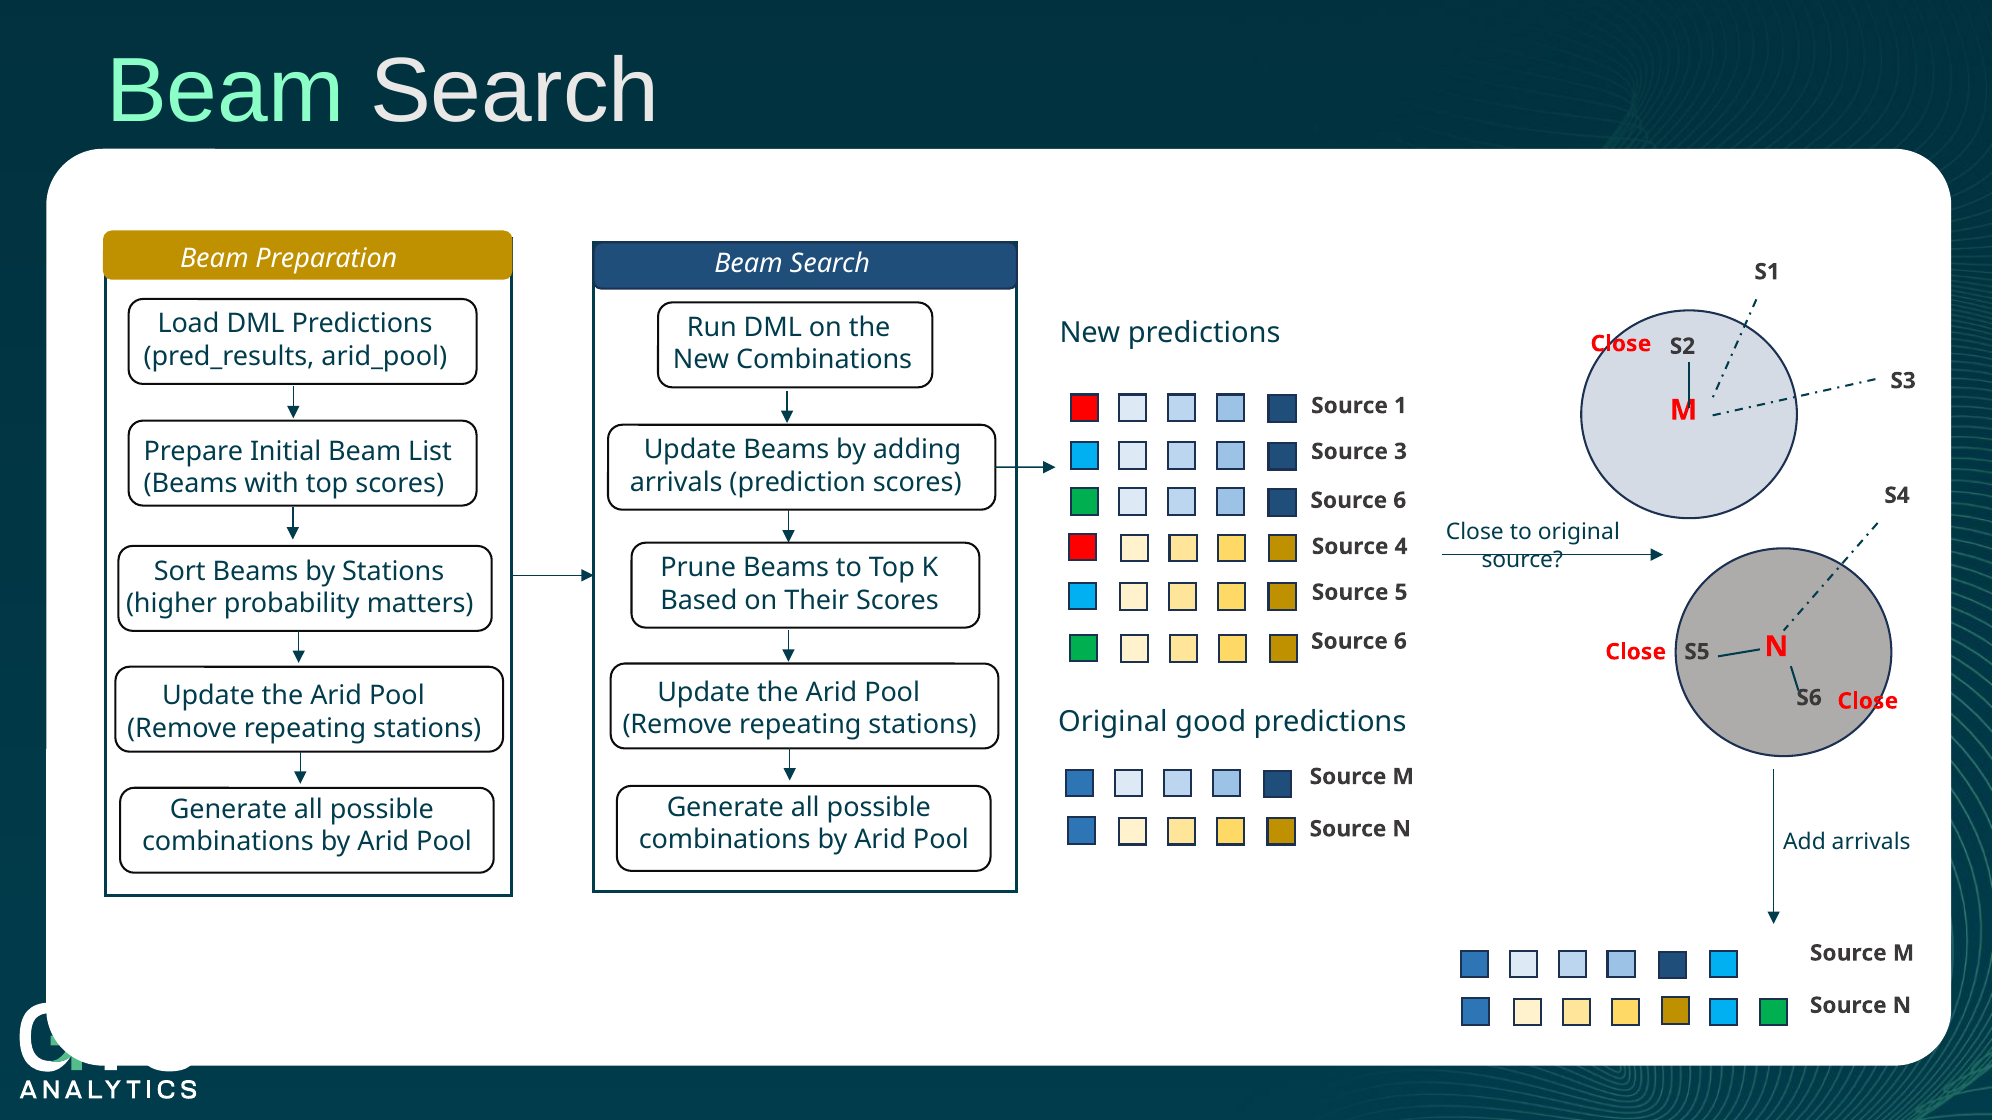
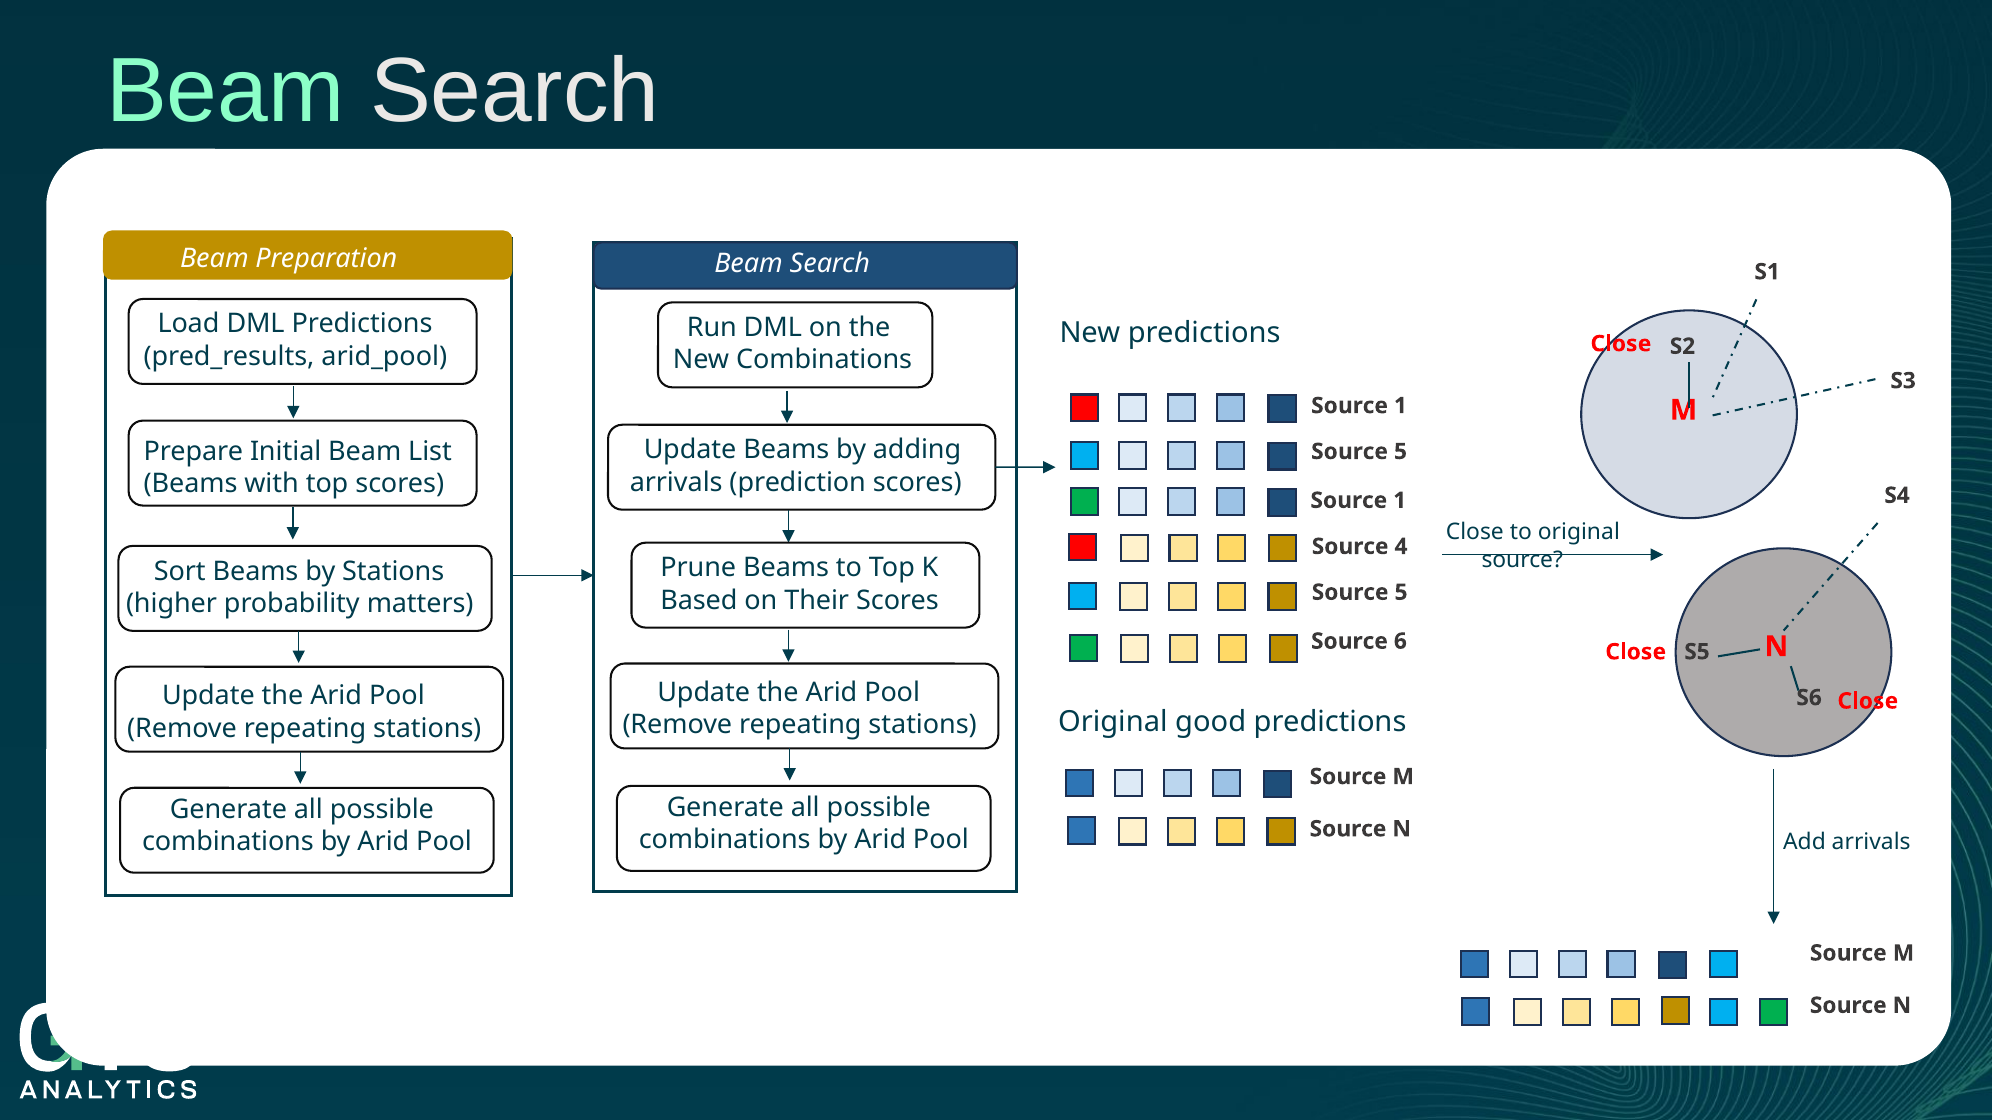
3: 3 -> 5 (1400, 452)
6: 6 -> 1 (1400, 501)
